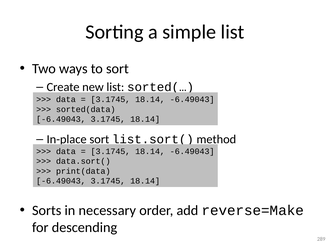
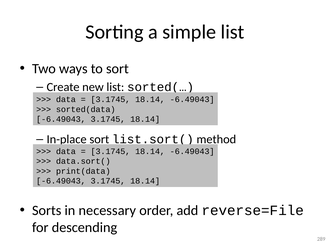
reverse=Make: reverse=Make -> reverse=File (253, 211)
